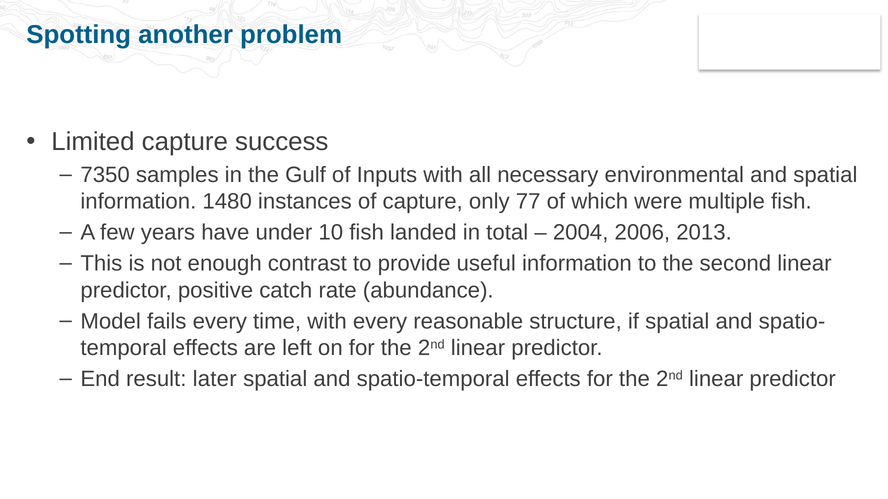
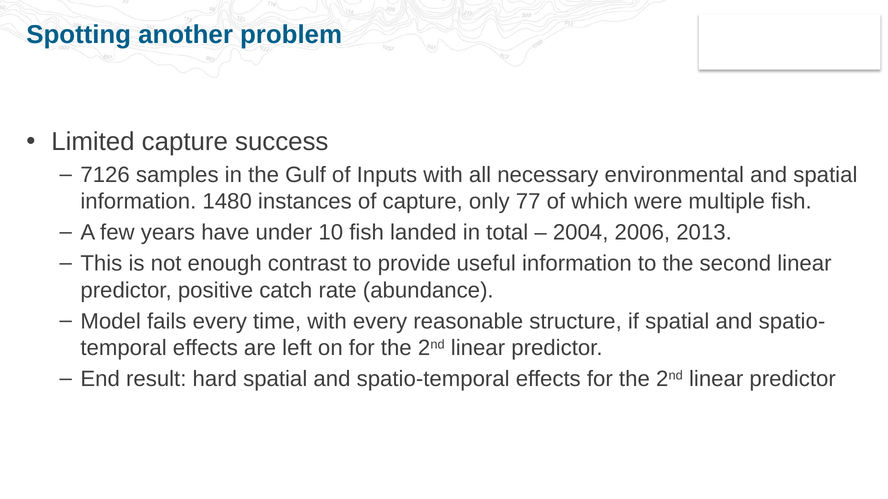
7350: 7350 -> 7126 (105, 175)
later: later -> hard (215, 379)
